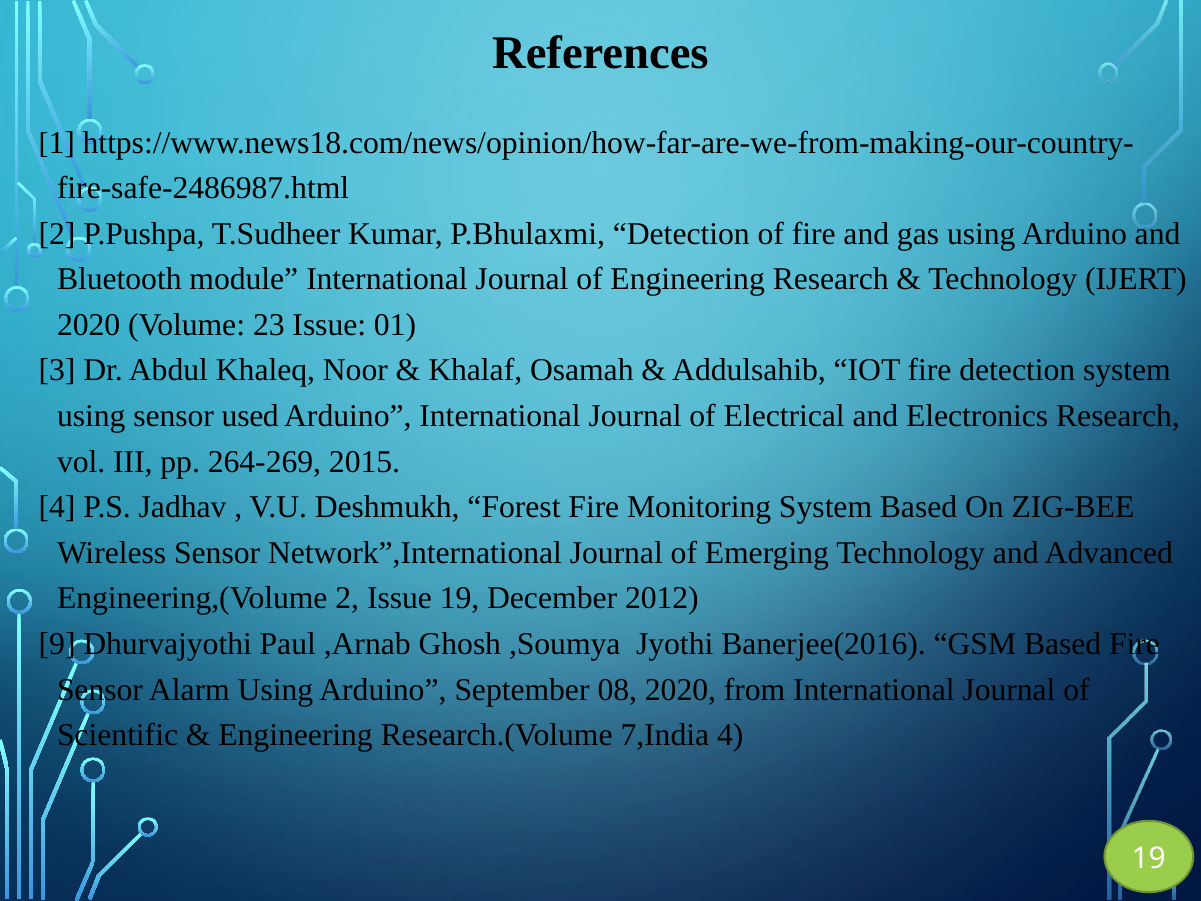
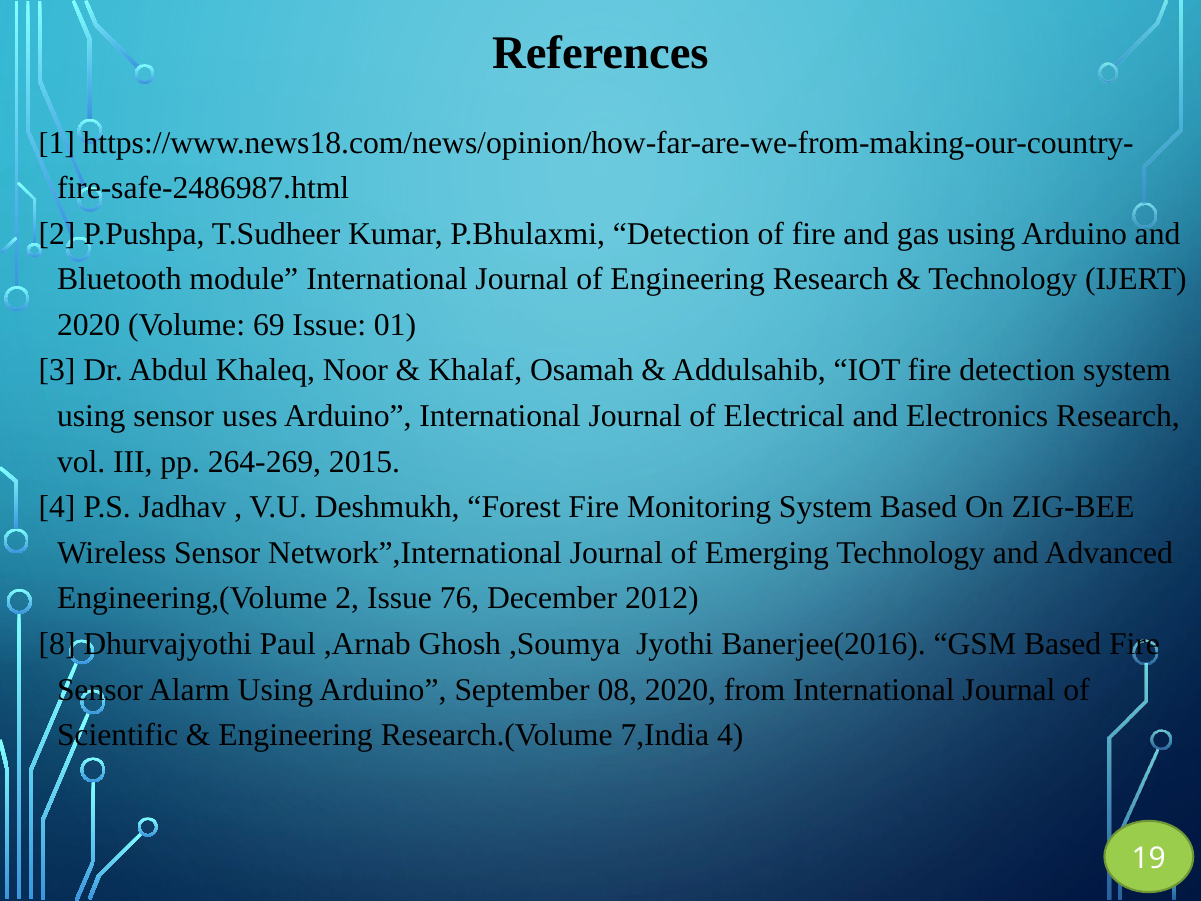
23: 23 -> 69 (269, 325)
used: used -> uses (250, 416)
Issue 19: 19 -> 76 (460, 598)
9: 9 -> 8 (57, 644)
